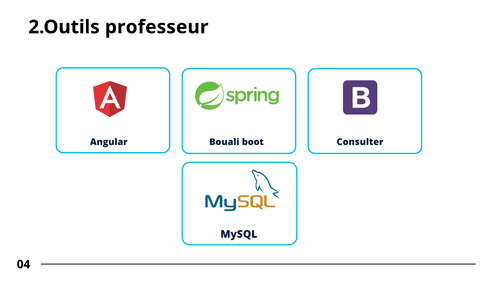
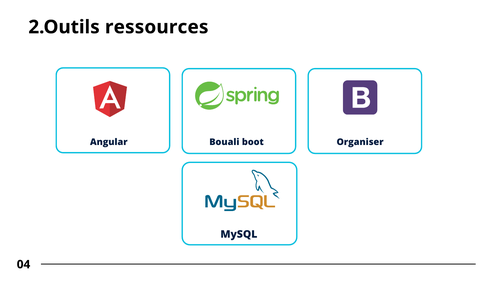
professeur: professeur -> ressources (157, 27)
Consulter: Consulter -> Organiser (360, 142)
